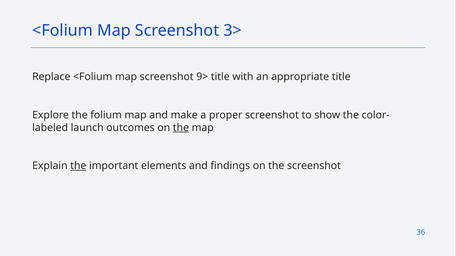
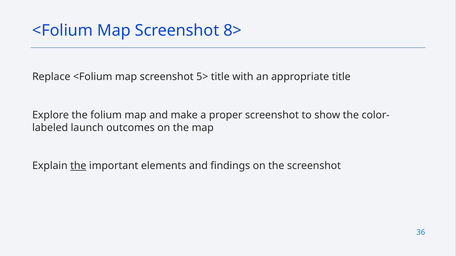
3>: 3> -> 8> (233, 30)
9>: 9> -> 5> (202, 77)
the underline: present -> none (181, 128)
